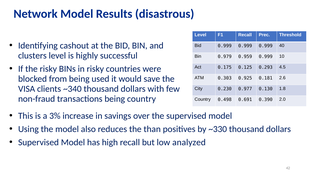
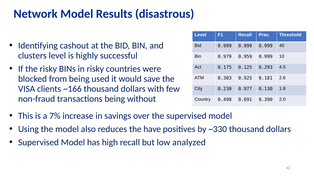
~340: ~340 -> ~166 (72, 89)
being country: country -> without (142, 99)
3%: 3% -> 7% (55, 116)
than: than -> have (152, 130)
